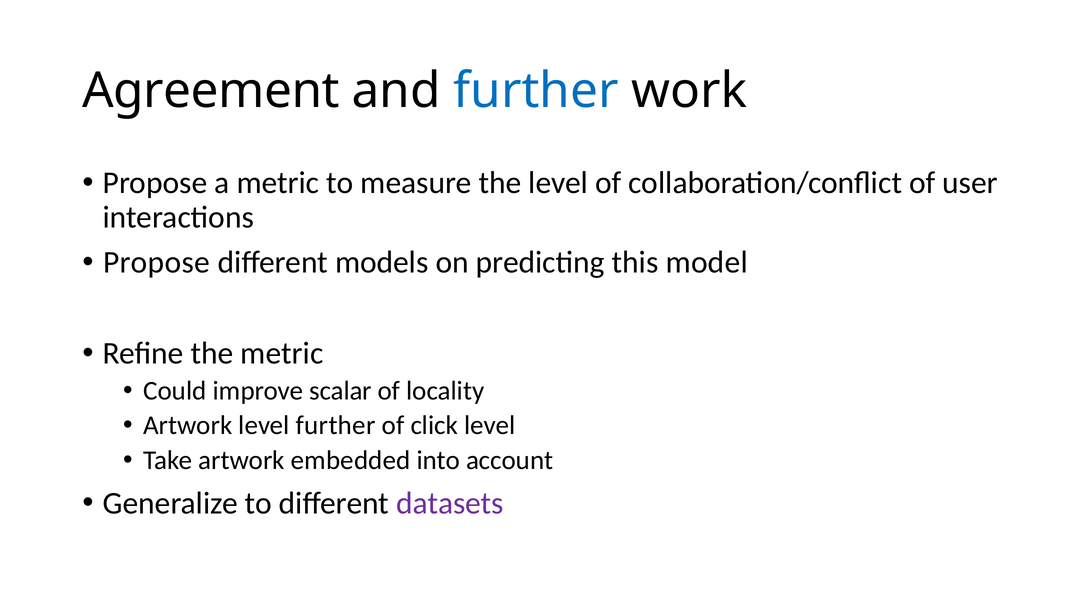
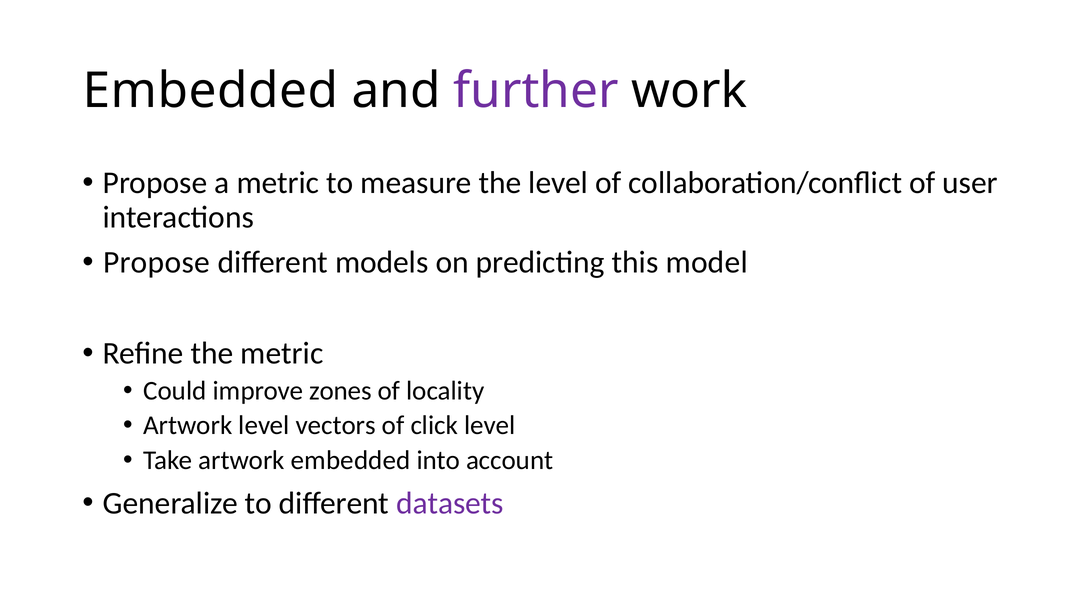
Agreement: Agreement -> Embedded (210, 91)
further colour: blue -> purple (536, 91)
scalar: scalar -> zones (340, 390)
level further: further -> vectors (336, 425)
